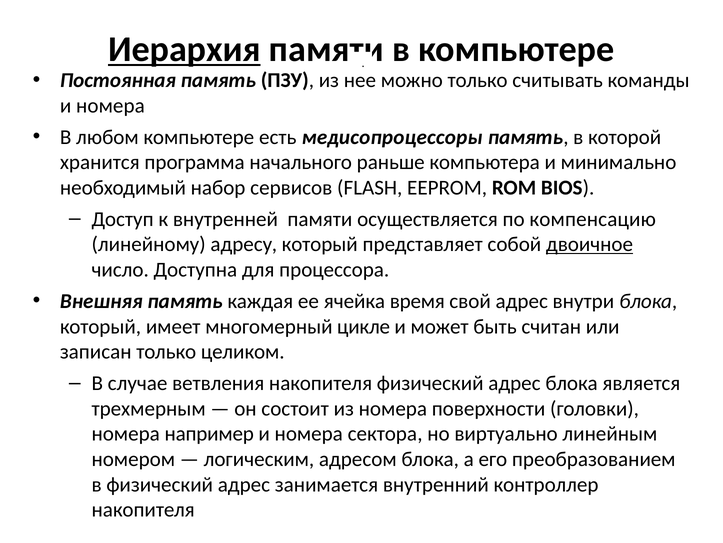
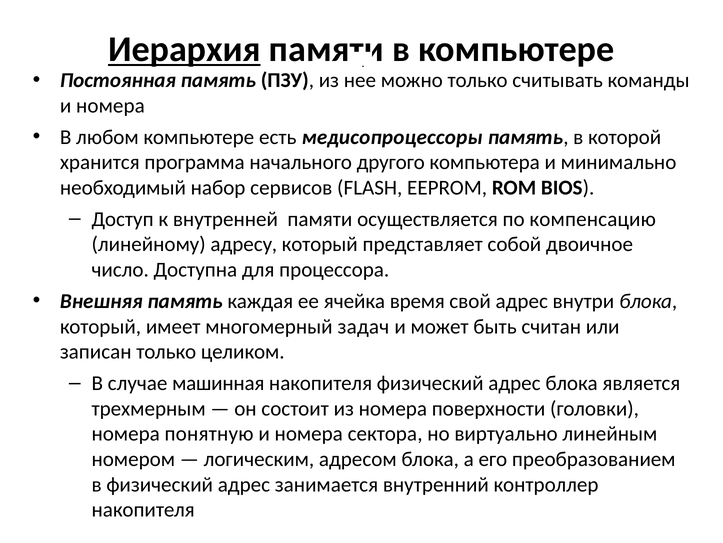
раньше: раньше -> другого (391, 162)
двоичное underline: present -> none (590, 244)
цикле: цикле -> задач (363, 326)
ветвления: ветвления -> машинная (218, 383)
например: например -> понятную (209, 433)
